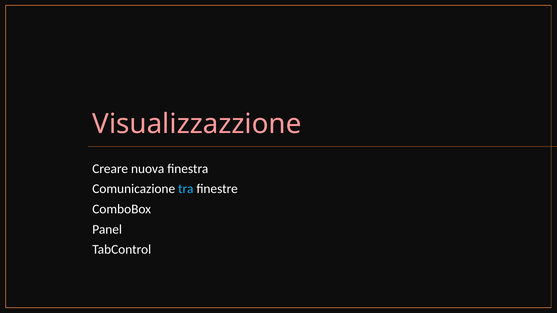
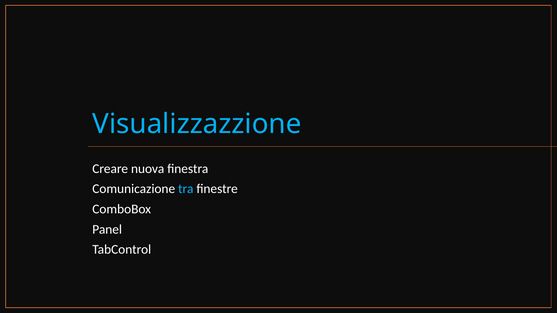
Visualizzazzione colour: pink -> light blue (197, 124)
